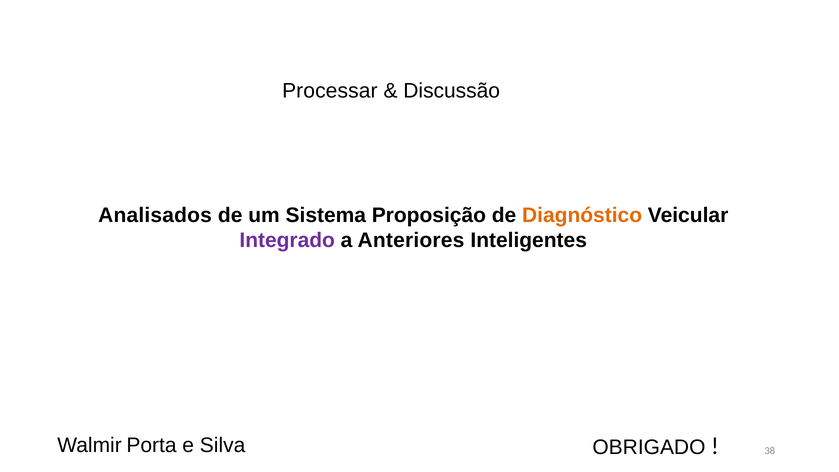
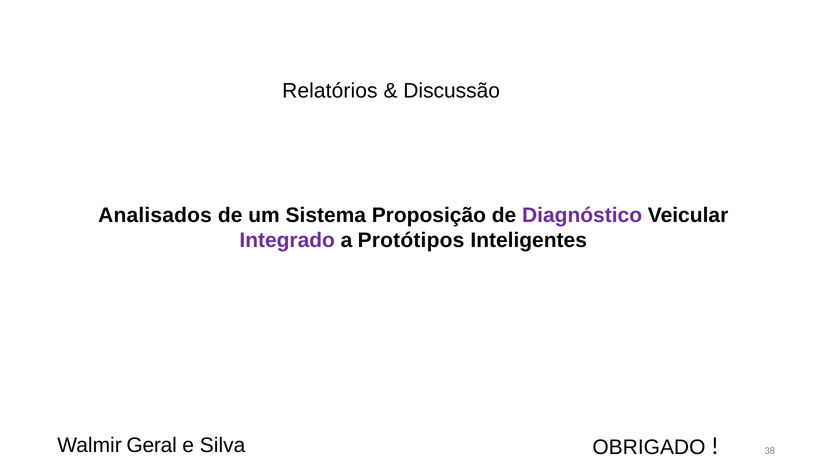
Processar: Processar -> Relatórios (330, 91)
Diagnóstico colour: orange -> purple (582, 215)
Anteriores: Anteriores -> Protótipos (411, 241)
Porta: Porta -> Geral (152, 445)
